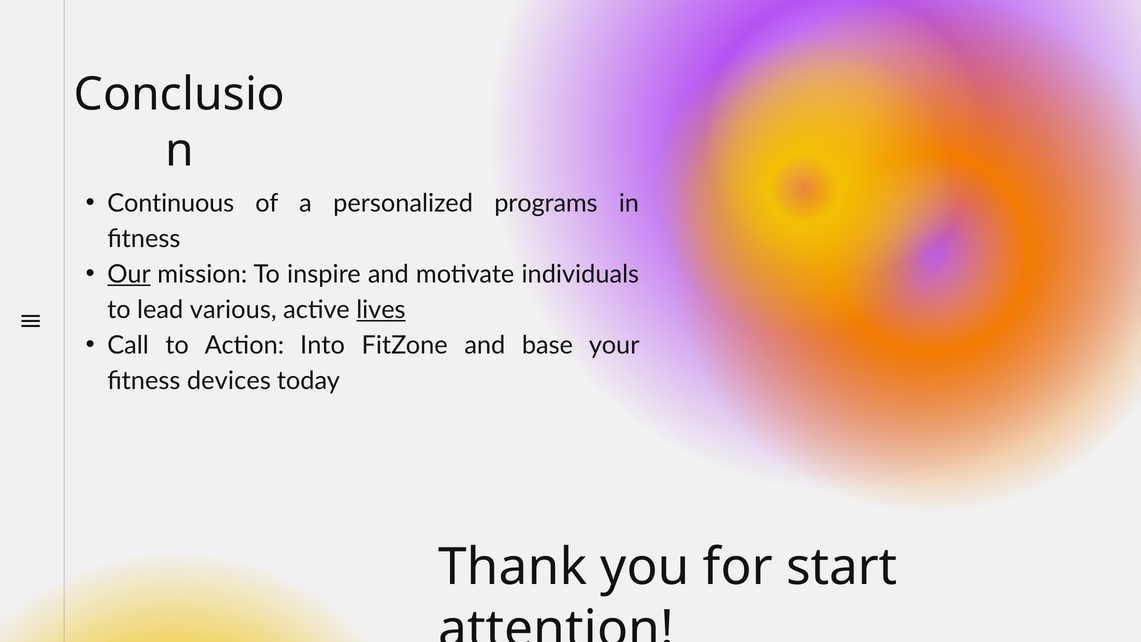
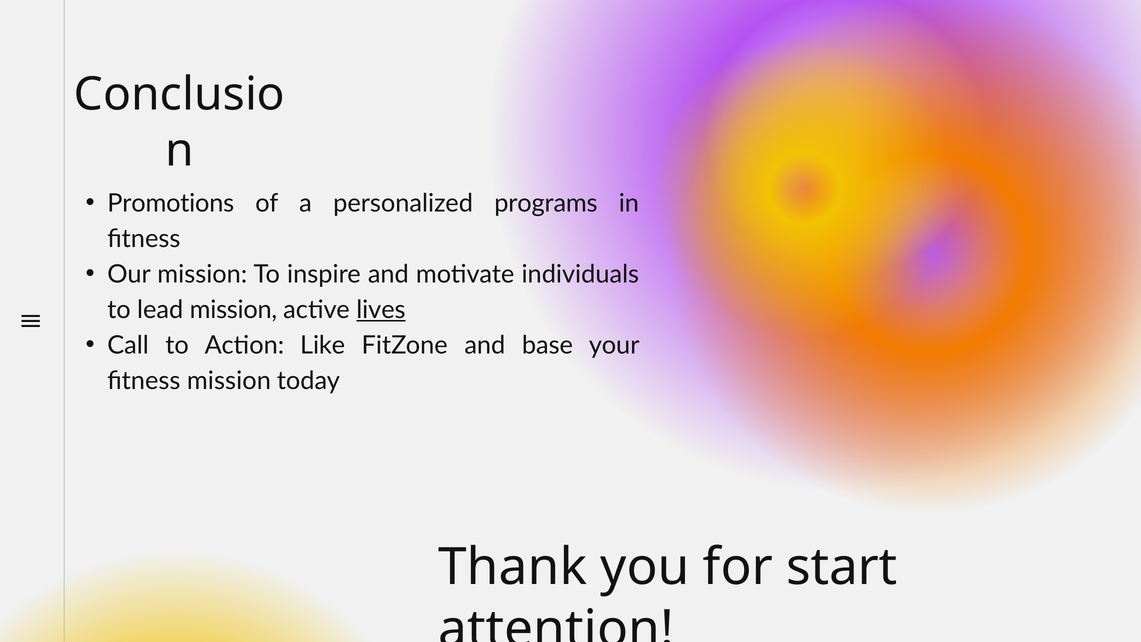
Continuous: Continuous -> Promotions (171, 203)
Our underline: present -> none (129, 274)
lead various: various -> mission (233, 310)
Into: Into -> Like (323, 345)
fitness devices: devices -> mission (229, 381)
